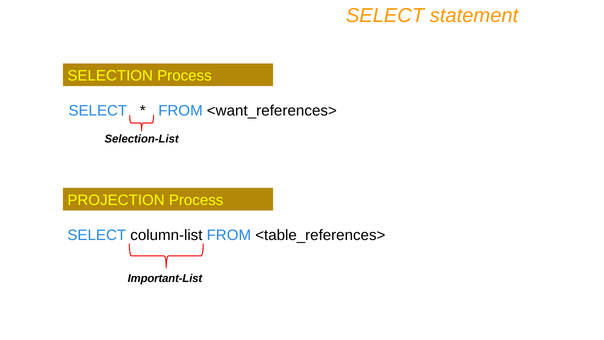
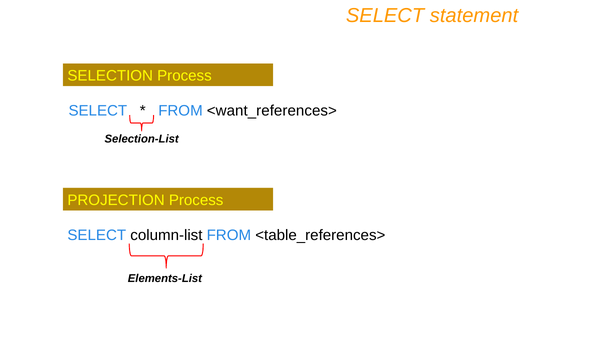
Important-List: Important-List -> Elements-List (165, 278)
